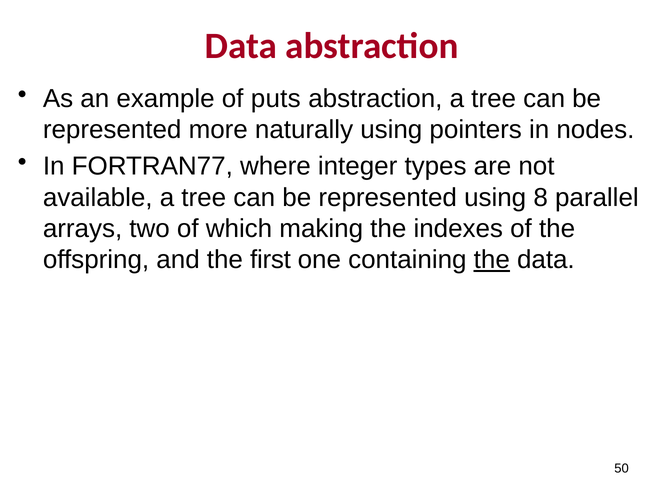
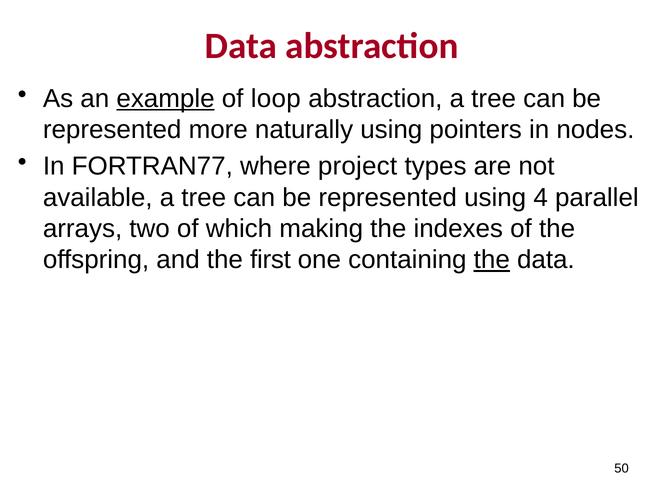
example underline: none -> present (166, 99)
puts: puts -> loop (276, 99)
integer: integer -> project (358, 167)
8: 8 -> 4 (541, 198)
